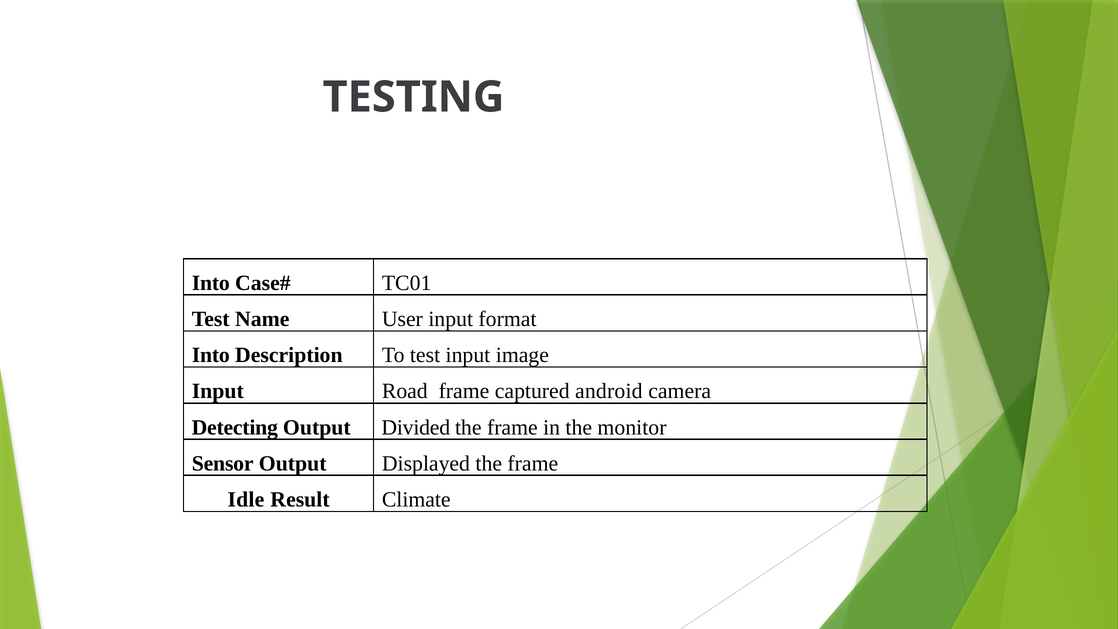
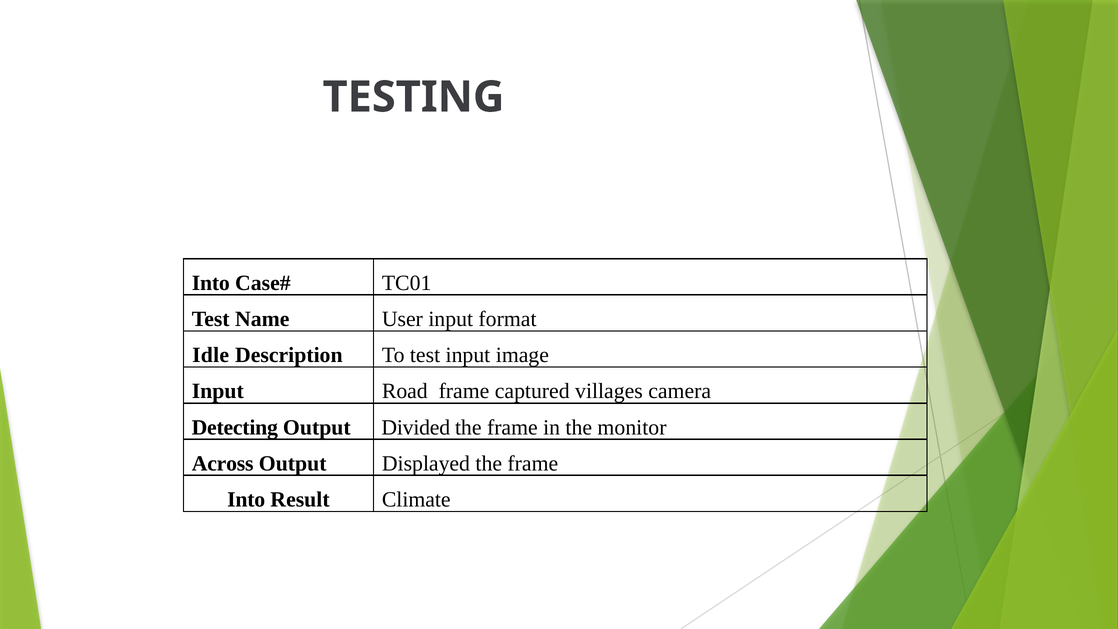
Into: Into -> Idle (211, 355)
android: android -> villages (609, 391)
Sensor: Sensor -> Across (223, 463)
Idle: Idle -> Into (246, 499)
